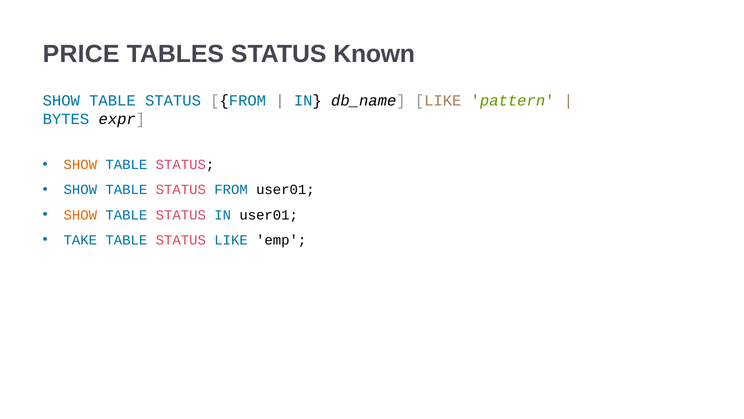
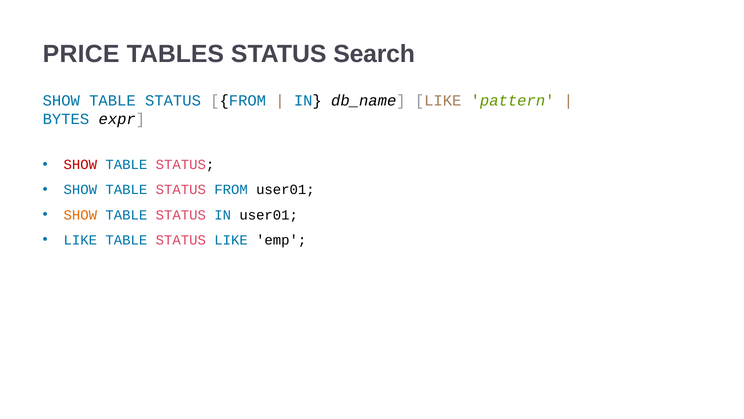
Known: Known -> Search (374, 54)
SHOW colour: orange -> red (80, 164)
TAKE: TAKE -> LIKE (80, 240)
